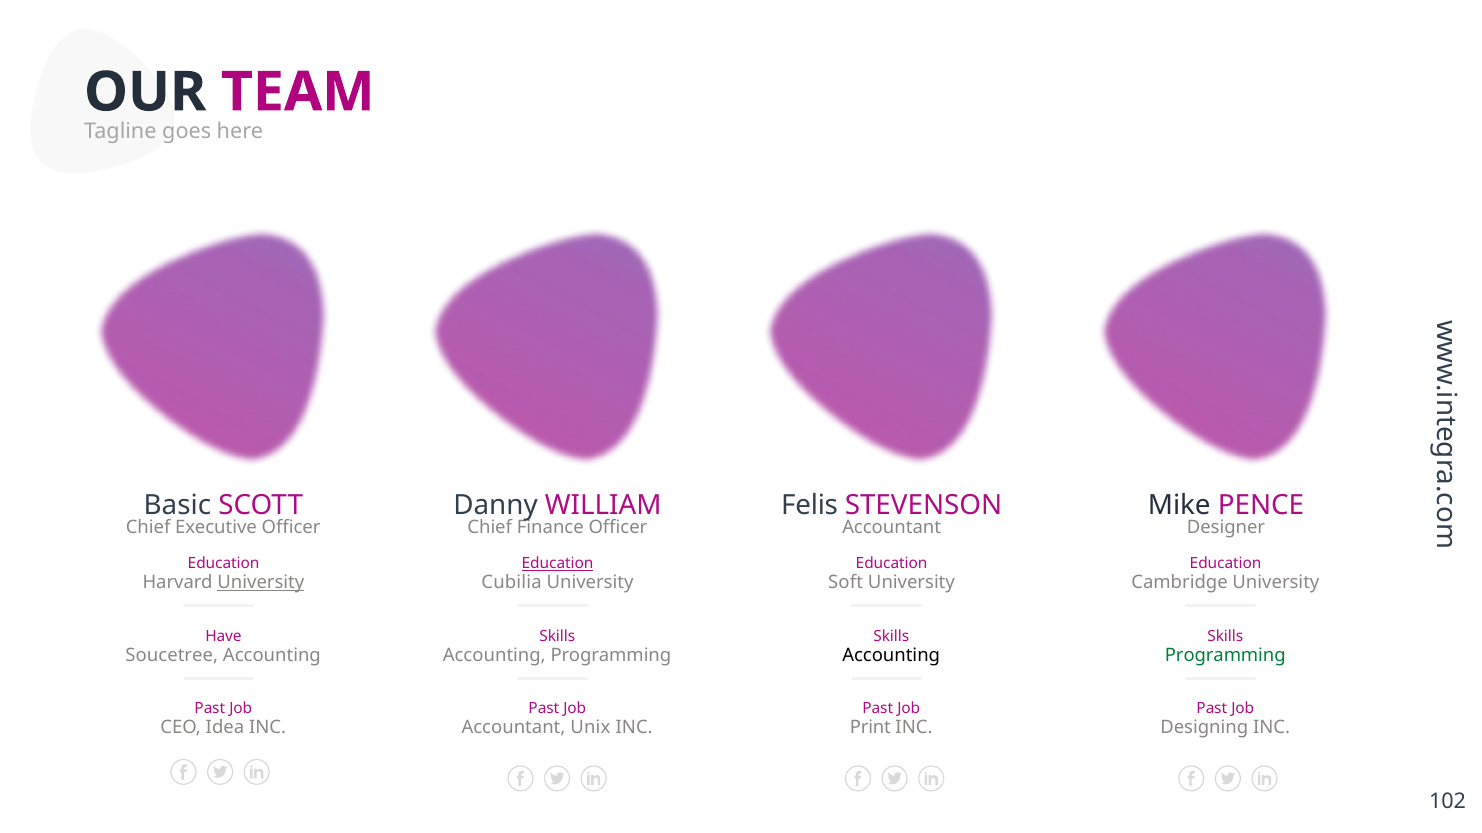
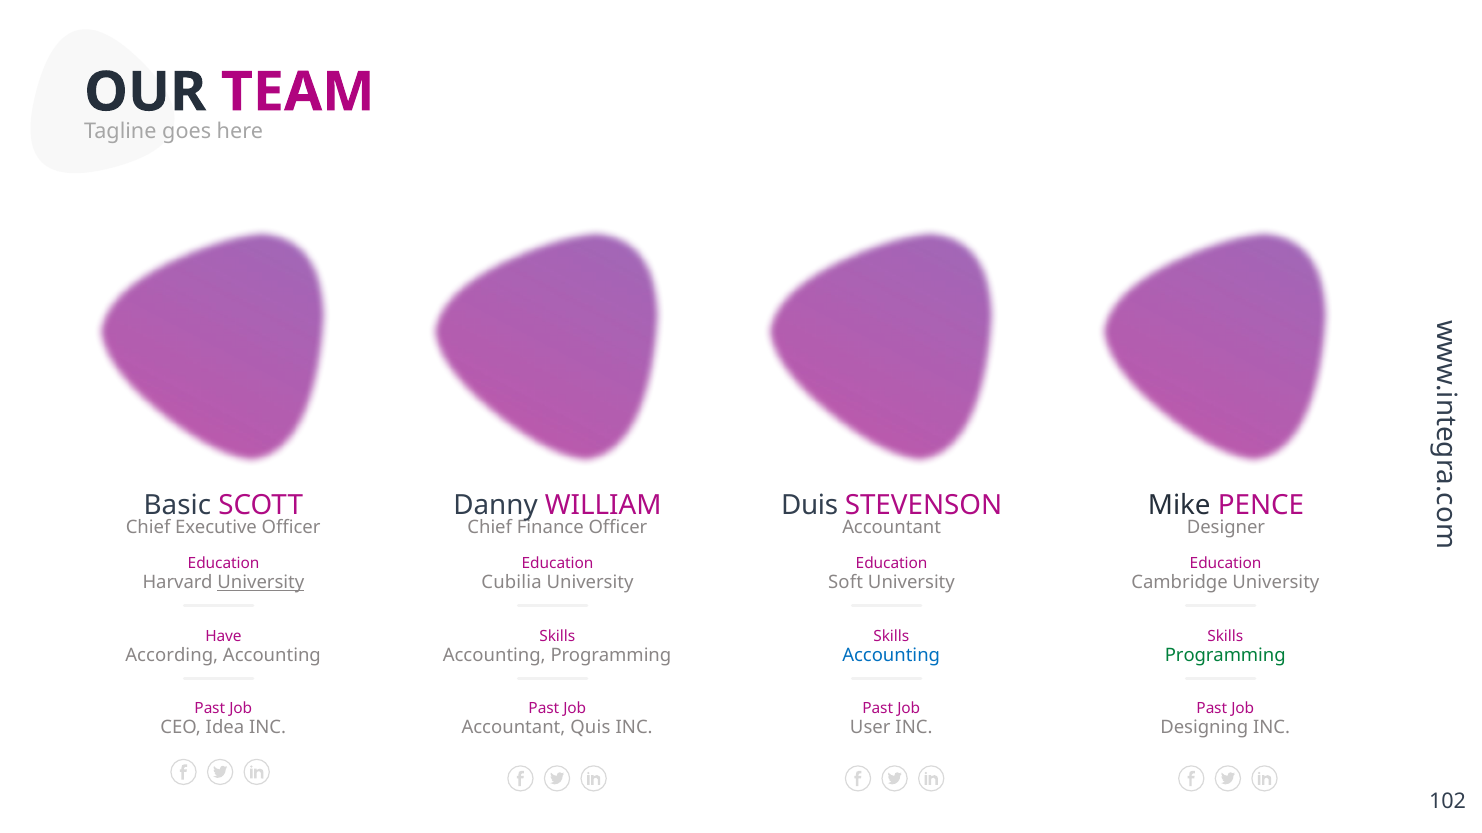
Felis: Felis -> Duis (810, 506)
Education underline: present -> none (558, 564)
Soucetree: Soucetree -> According (172, 656)
Accounting colour: black -> blue (891, 656)
Unix: Unix -> Quis (590, 728)
Print: Print -> User (870, 728)
